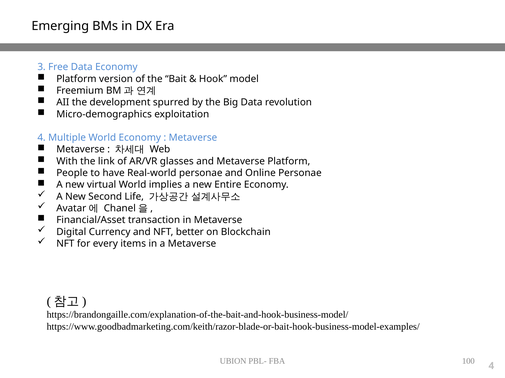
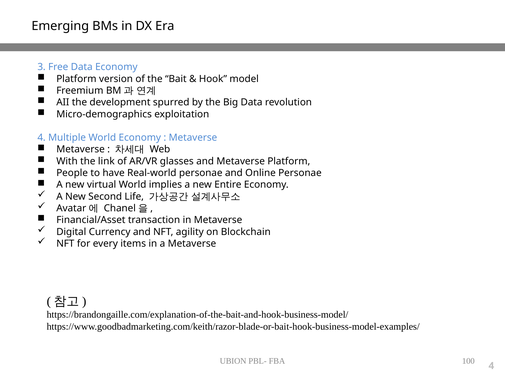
better: better -> agility (190, 232)
